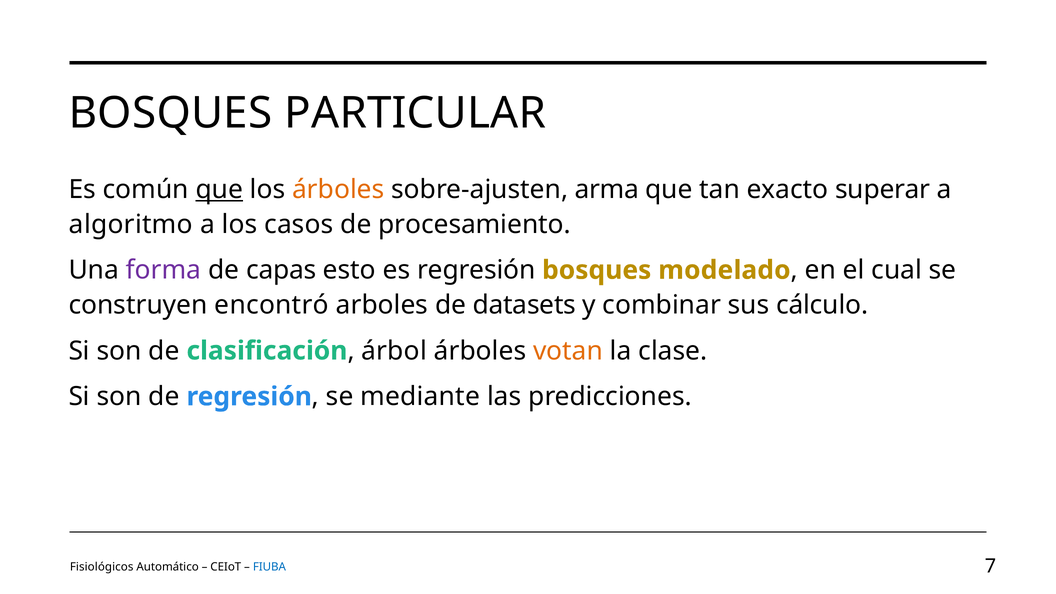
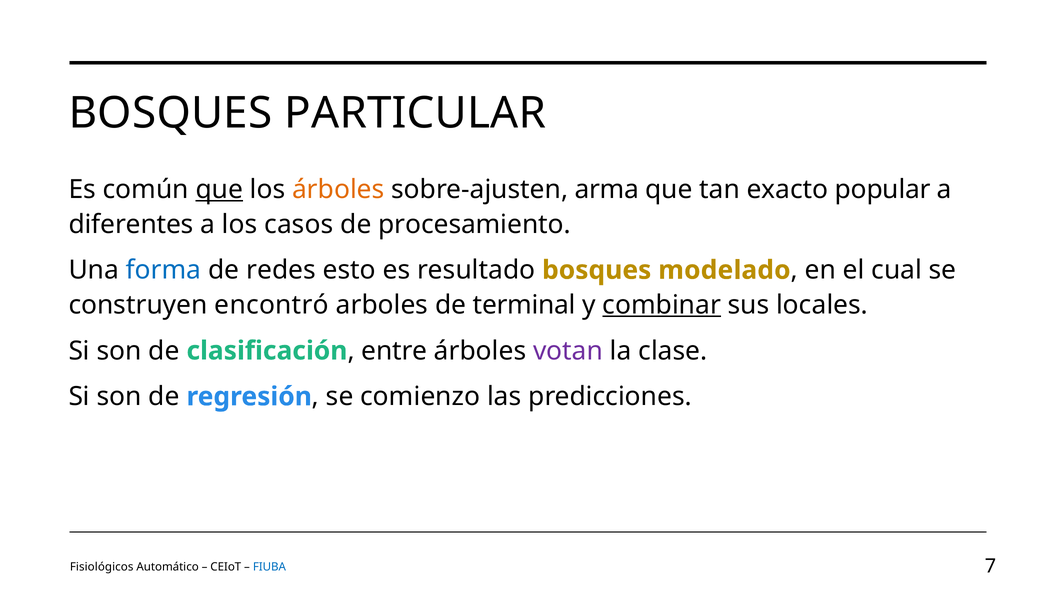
superar: superar -> popular (883, 189)
algoritmo: algoritmo -> diferentes (131, 224)
forma colour: purple -> blue (164, 270)
capas: capas -> redes (281, 270)
es regresión: regresión -> resultado (476, 270)
datasets: datasets -> terminal (524, 305)
combinar underline: none -> present (662, 305)
cálculo: cálculo -> locales (822, 305)
árbol: árbol -> entre (394, 351)
votan colour: orange -> purple (568, 351)
mediante: mediante -> comienzo (420, 397)
